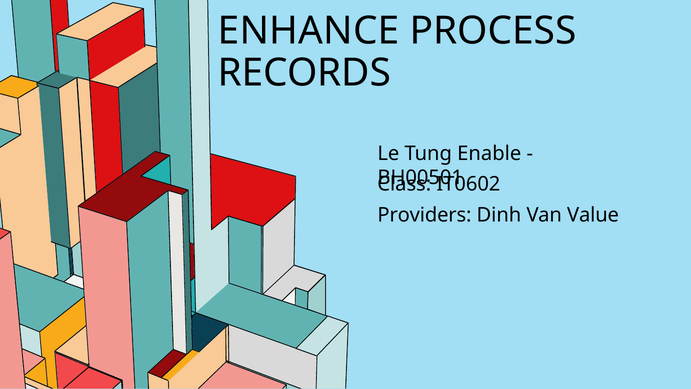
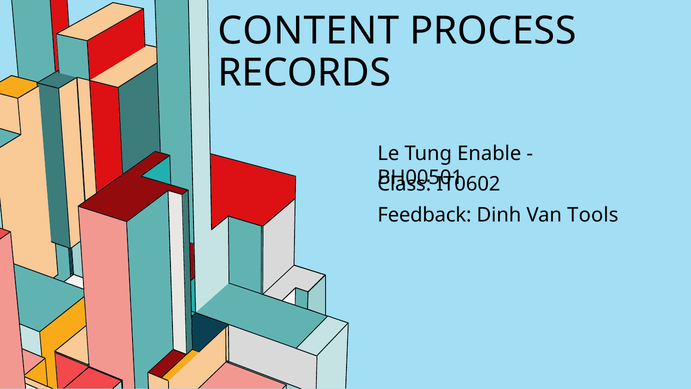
ENHANCE: ENHANCE -> CONTENT (309, 31)
Providers: Providers -> Feedback (424, 215)
Value: Value -> Tools (593, 215)
